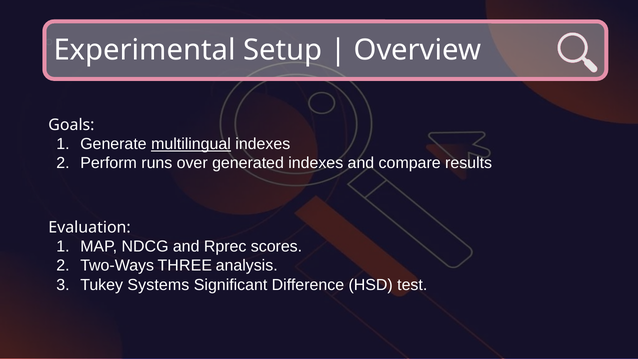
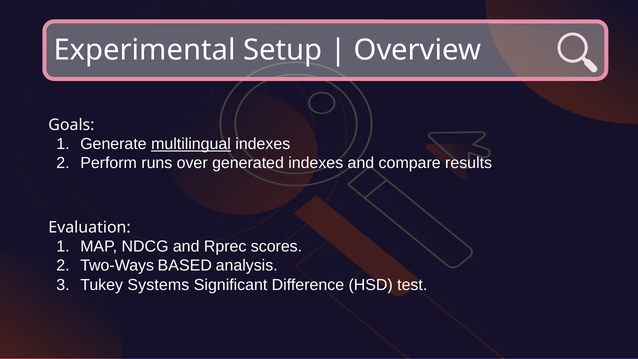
THREE: THREE -> BASED (185, 266)
